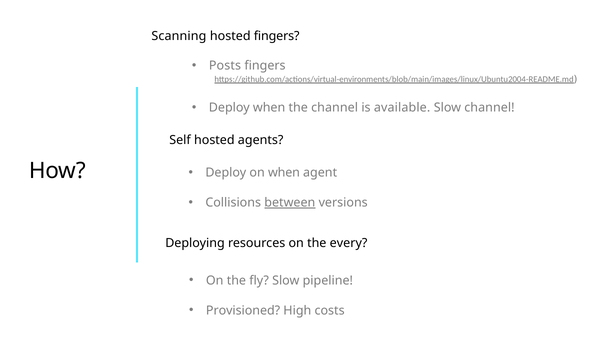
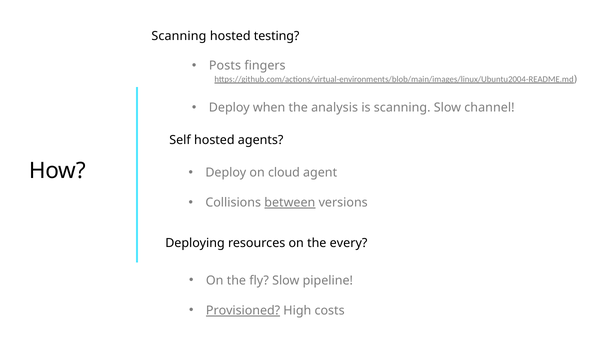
hosted fingers: fingers -> testing (277, 36)
the channel: channel -> analysis (335, 108)
is available: available -> scanning (402, 108)
on when: when -> cloud (284, 172)
Provisioned underline: none -> present (243, 310)
